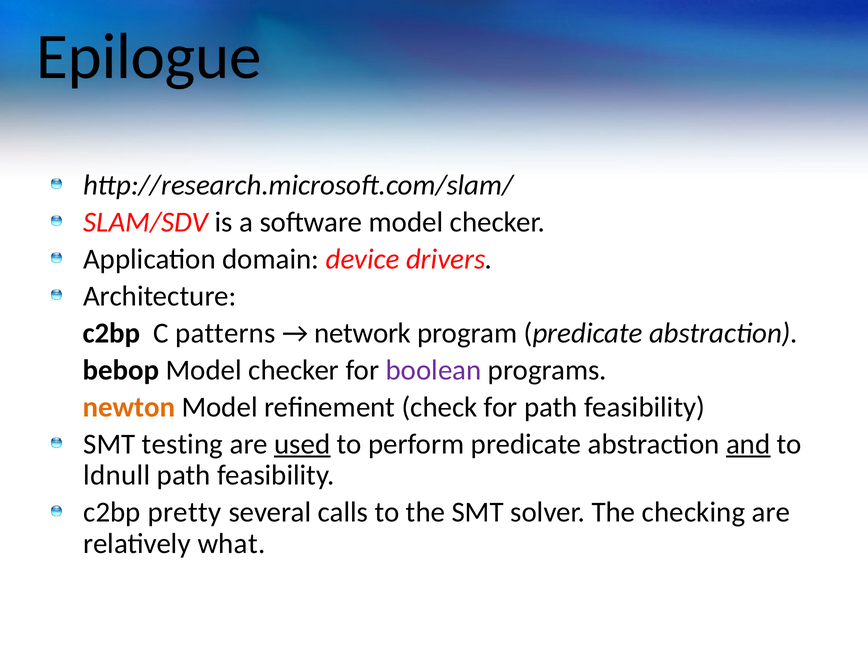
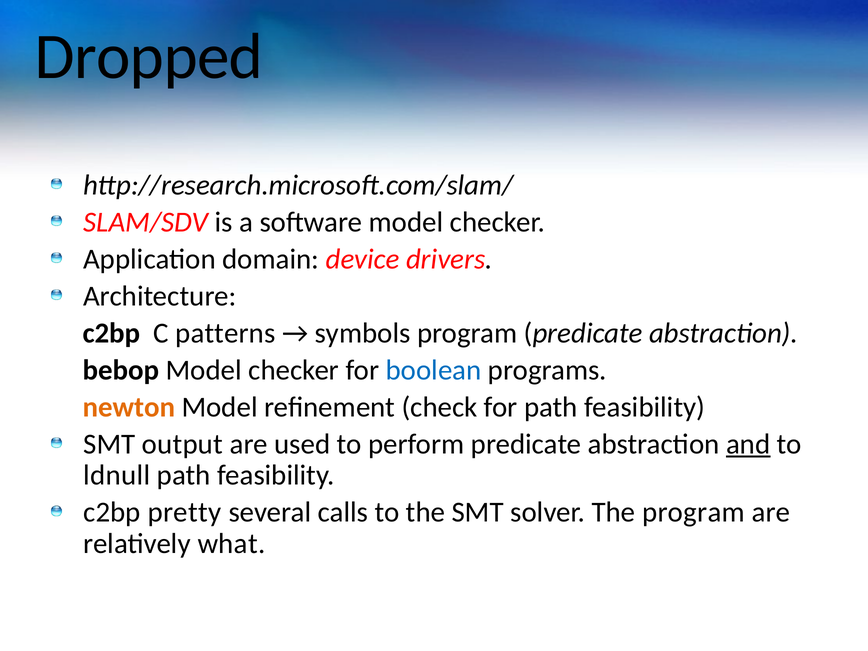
Epilogue: Epilogue -> Dropped (149, 57)
network: network -> symbols (363, 333)
boolean colour: purple -> blue (434, 370)
testing: testing -> output (182, 444)
used underline: present -> none (302, 444)
The checking: checking -> program (693, 512)
